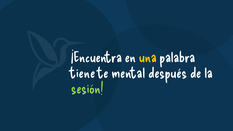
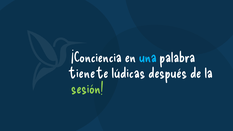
¡Encuentra: ¡Encuentra -> ¡Conciencia (96, 57)
una colour: yellow -> light blue (148, 57)
mental: mental -> lúdicas (128, 73)
